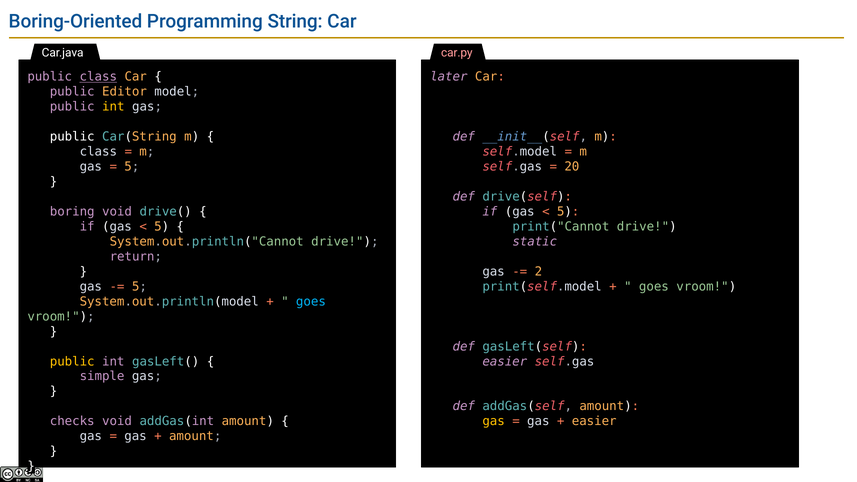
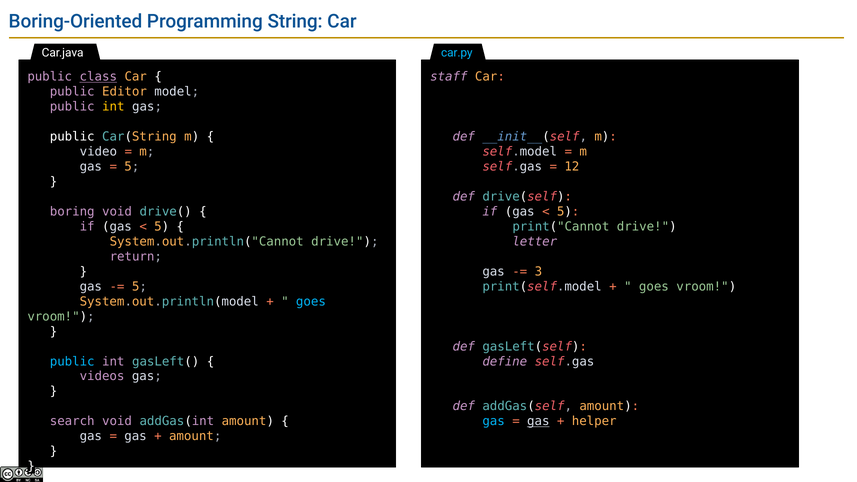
car.py colour: pink -> light blue (457, 53)
later: later -> staff (449, 77)
class: class -> video (98, 152)
20: 20 -> 12 (572, 167)
static: static -> letter (535, 242)
2: 2 -> 3 (538, 272)
public colour: yellow -> light blue (72, 361)
easier: easier -> define (505, 361)
simple: simple -> videos (102, 376)
checks: checks -> search (72, 421)
gas colour: yellow -> light blue (494, 421)
gas underline: none -> present (538, 421)
easier: easier -> helper (594, 421)
